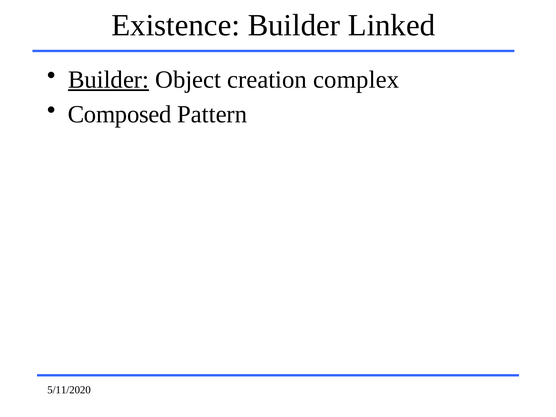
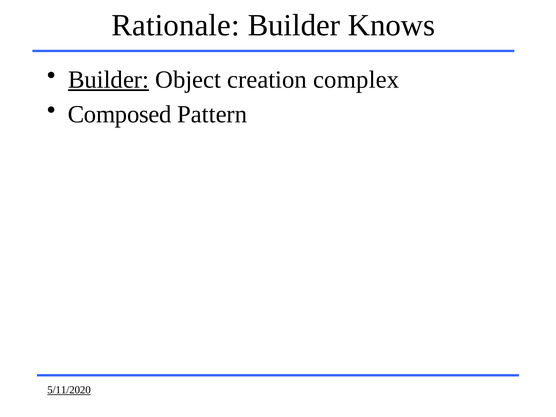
Existence: Existence -> Rationale (176, 25)
Linked: Linked -> Knows (392, 25)
5/11/2020 underline: none -> present (69, 390)
